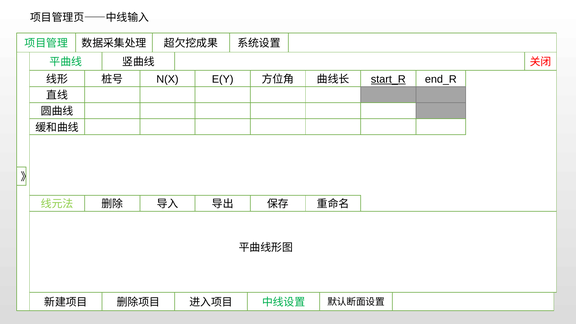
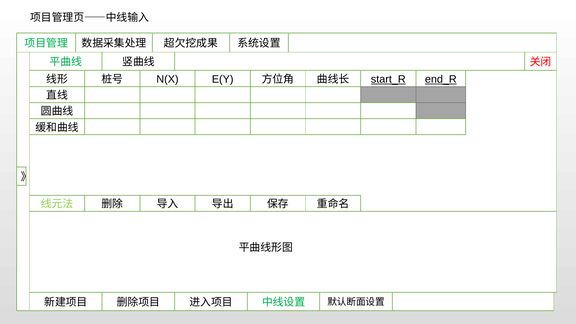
end_R underline: none -> present (441, 79)
